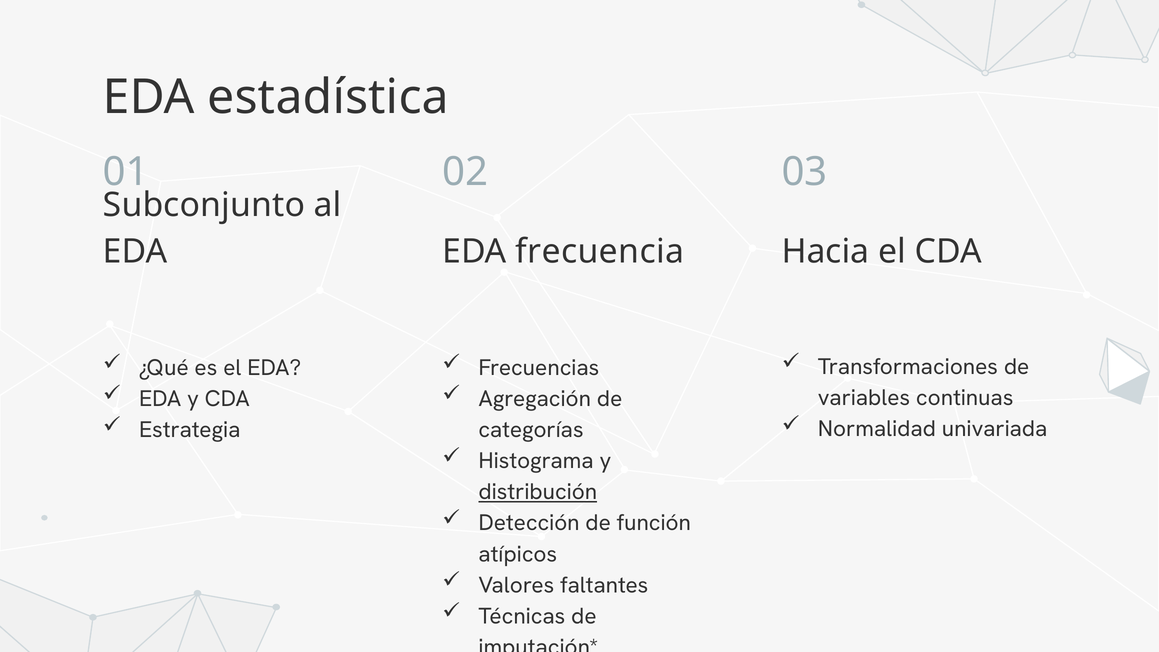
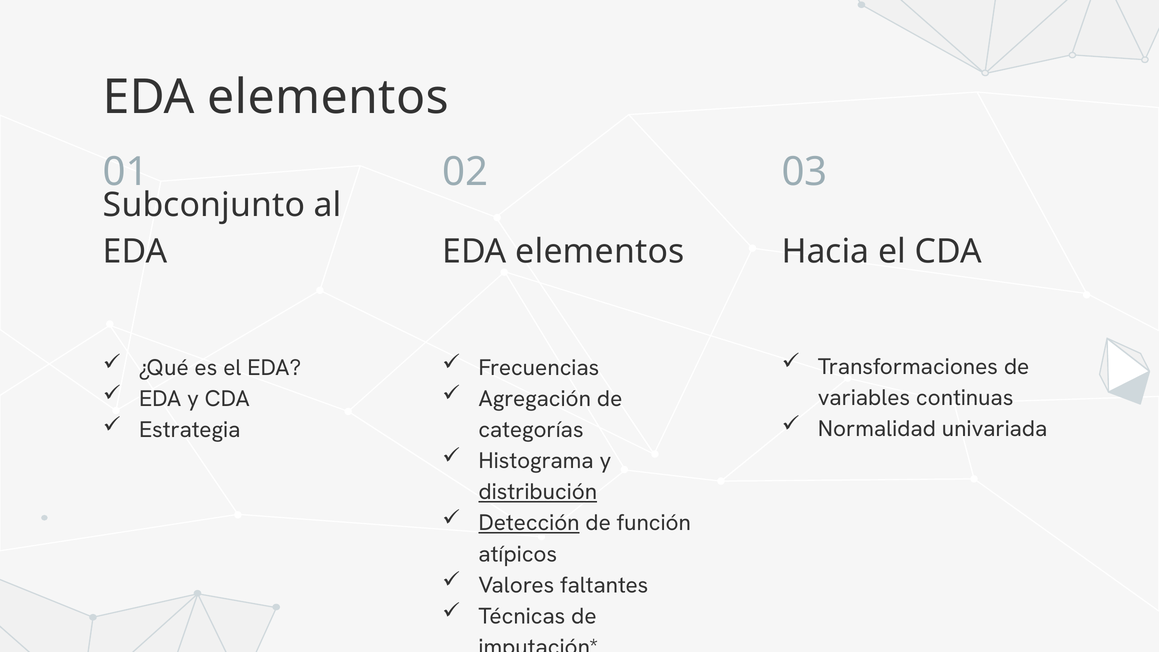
estadística: estadística -> elementos (328, 98)
EDA EDA frecuencia: frecuencia -> elementos (600, 251)
Detección underline: none -> present (529, 523)
